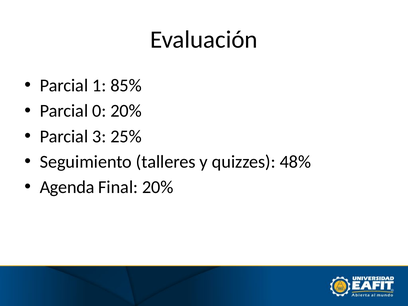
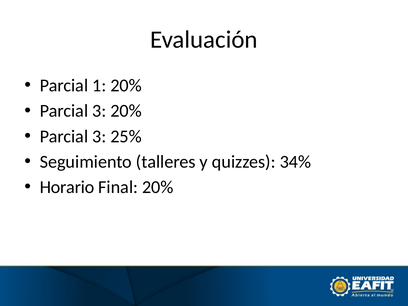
1 85%: 85% -> 20% (126, 86)
0: 0 -> 3 (99, 111)
48%: 48% -> 34% (295, 162)
Agenda: Agenda -> Horario (67, 187)
